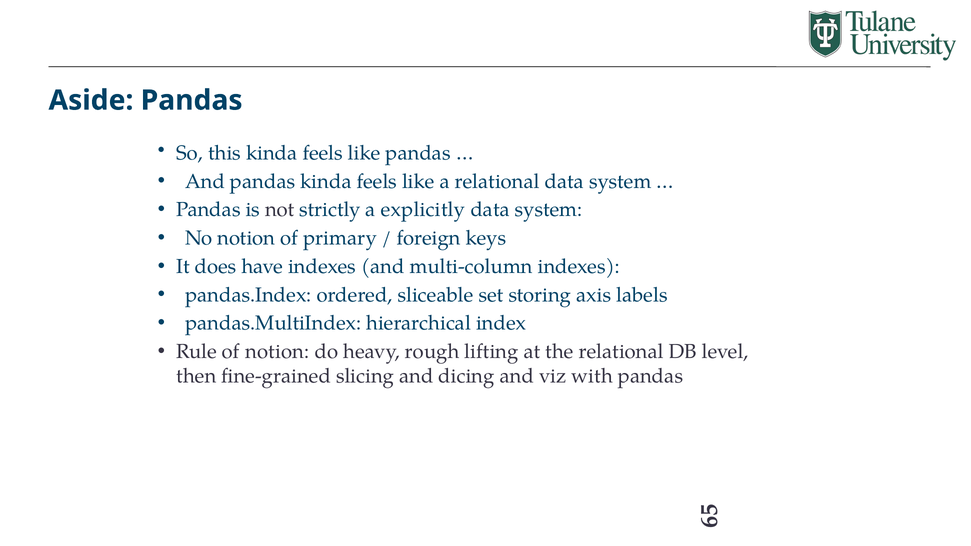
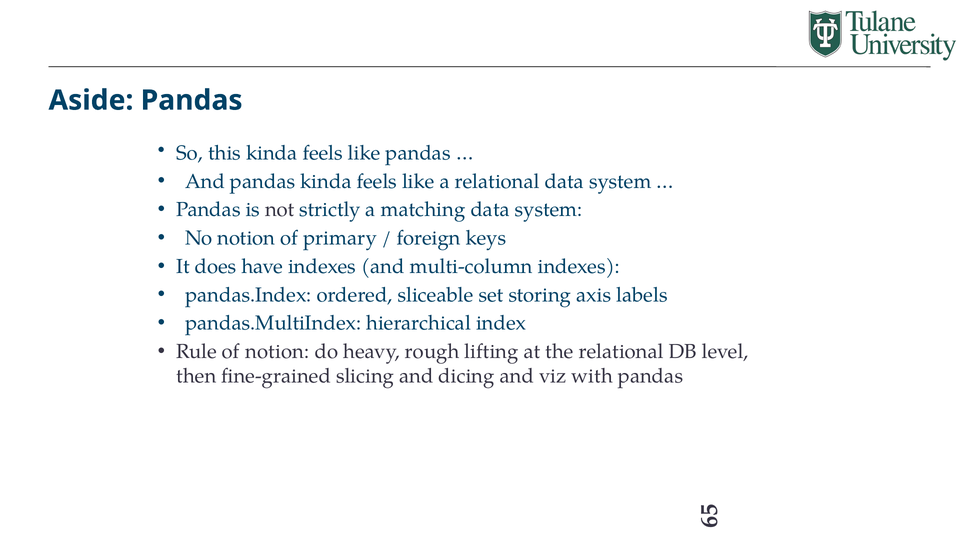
explicitly: explicitly -> matching (423, 210)
